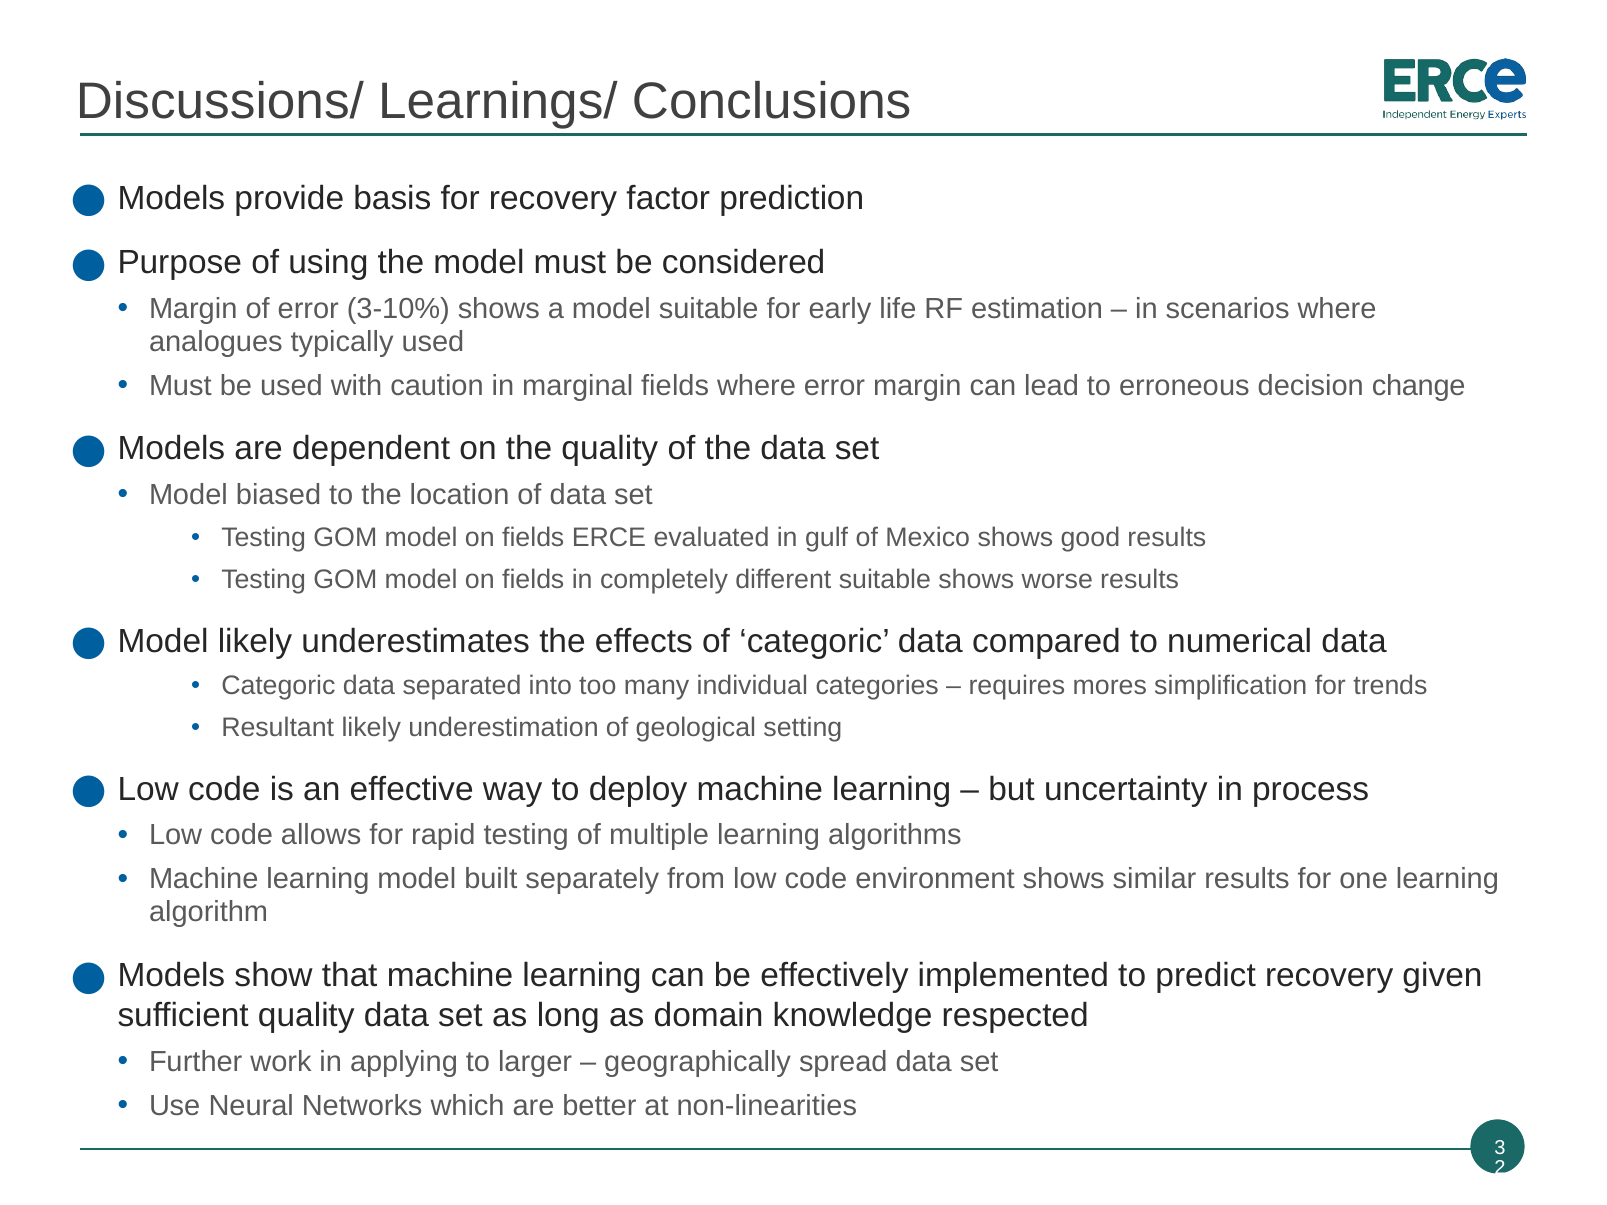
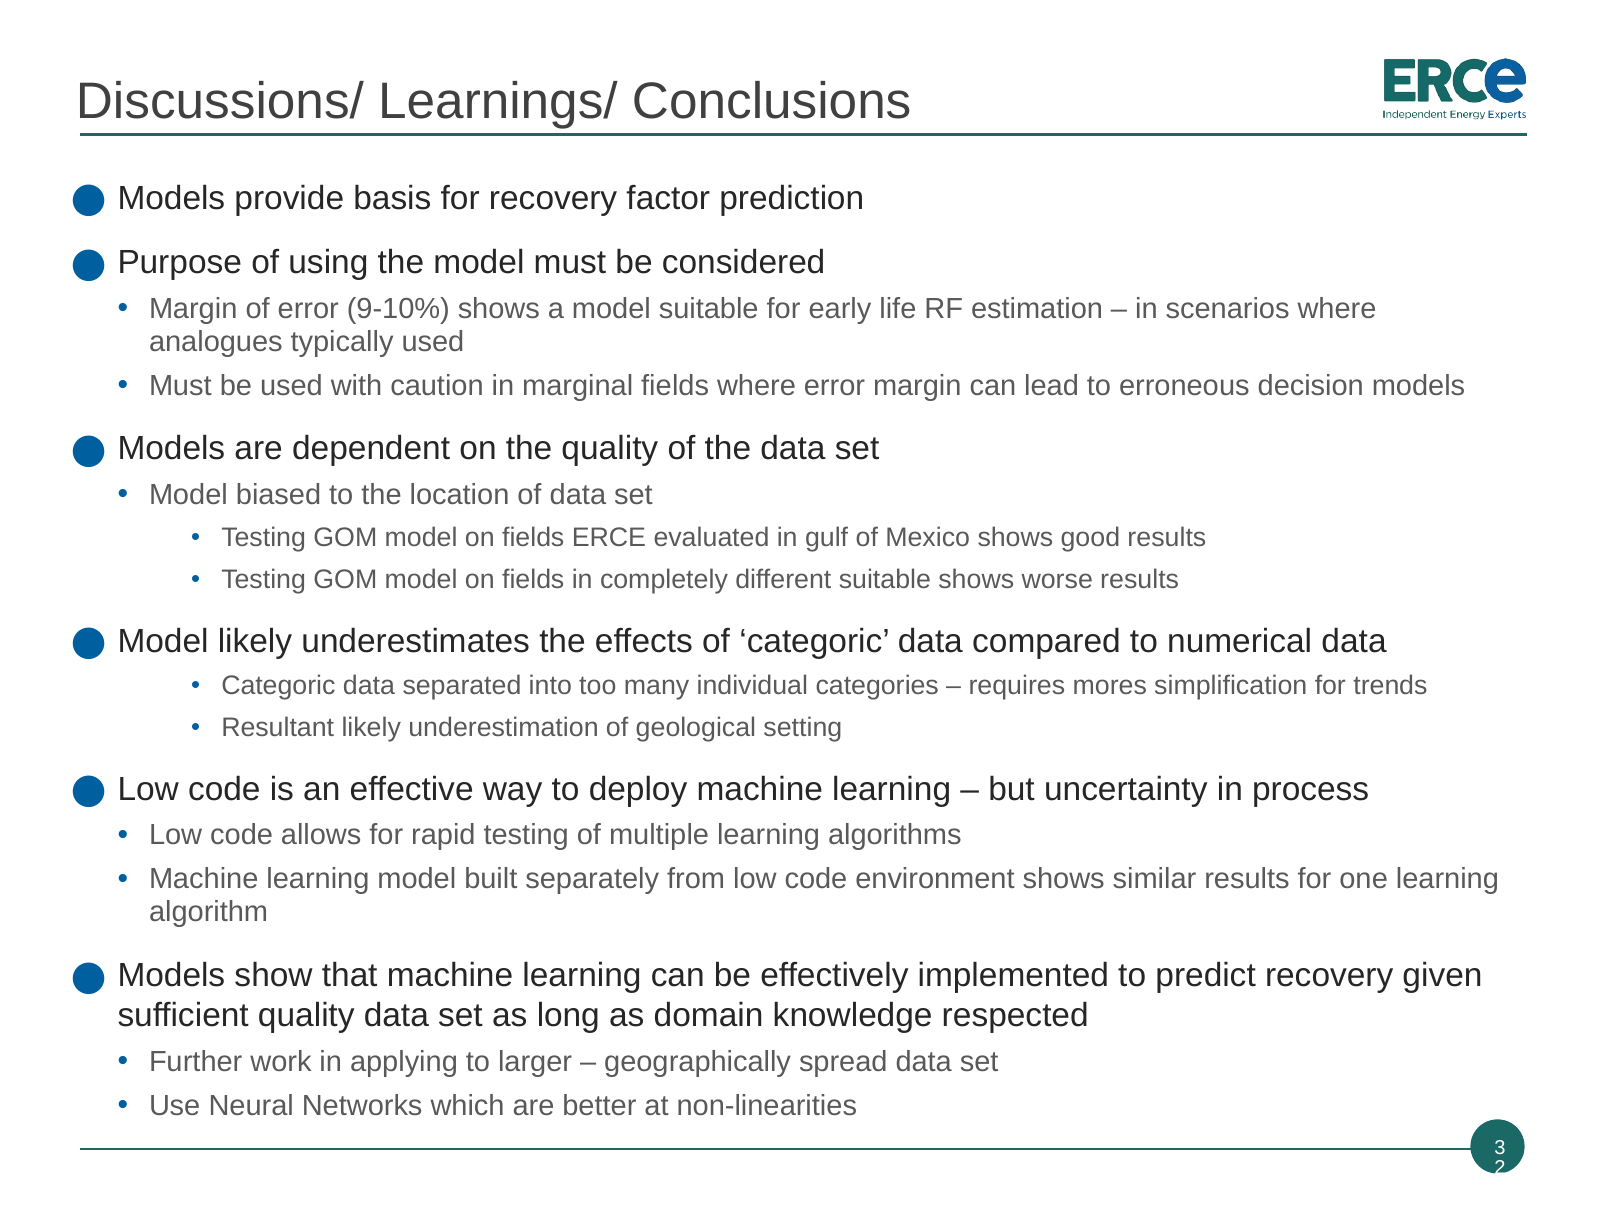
3-10%: 3-10% -> 9-10% (398, 309)
decision change: change -> models (1419, 386)
